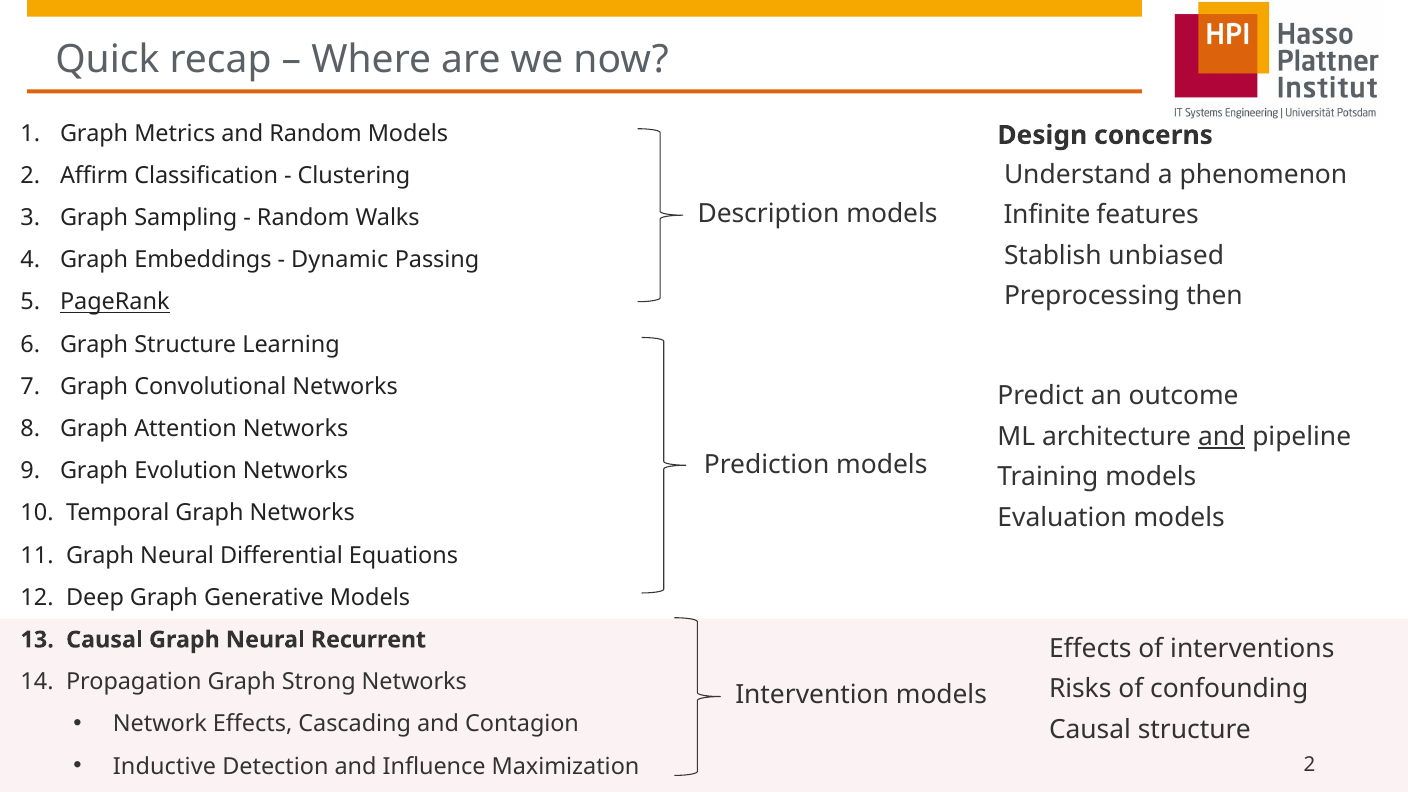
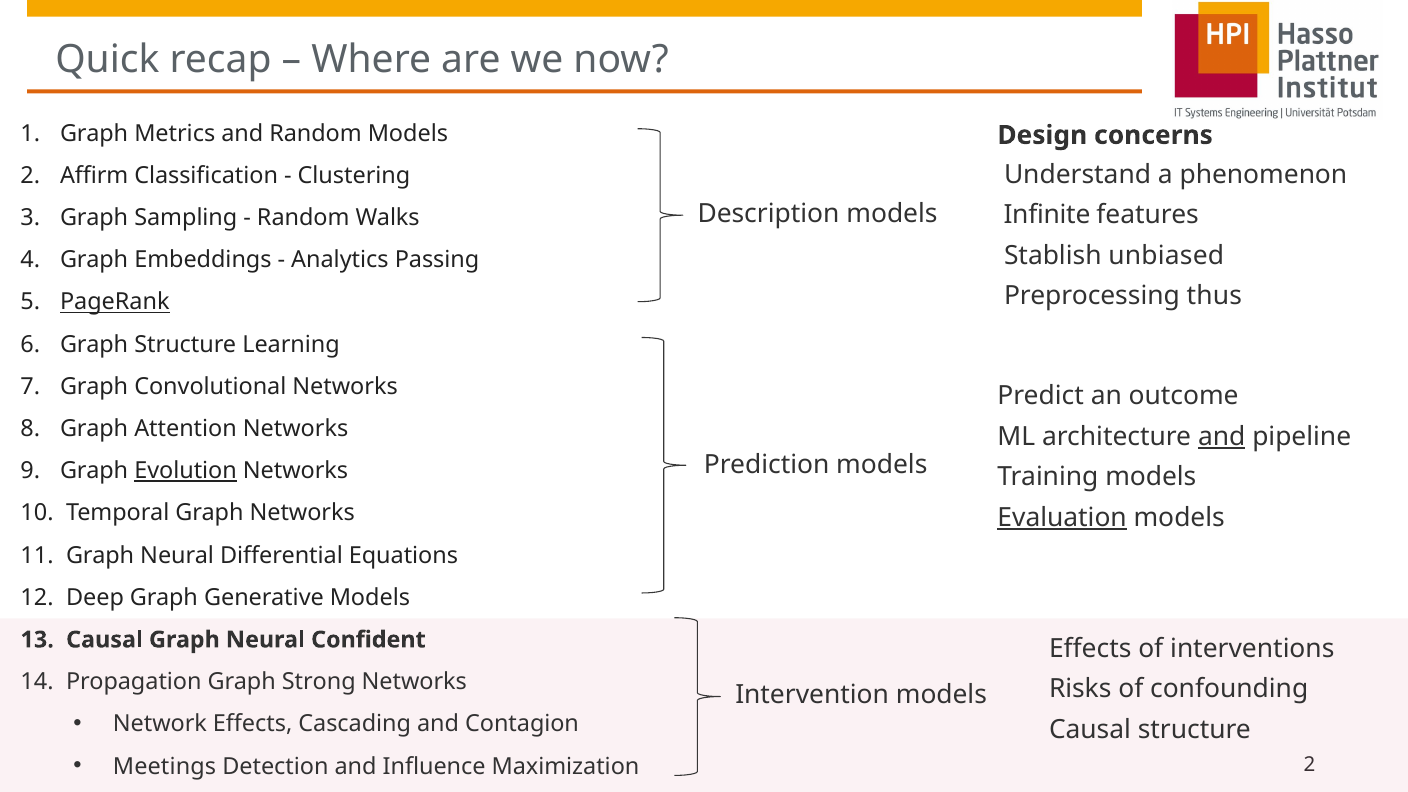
Dynamic: Dynamic -> Analytics (340, 260)
then: then -> thus (1214, 296)
Evolution underline: none -> present (186, 471)
Evaluation underline: none -> present (1062, 518)
Recurrent: Recurrent -> Confident (368, 640)
Inductive: Inductive -> Meetings (165, 766)
